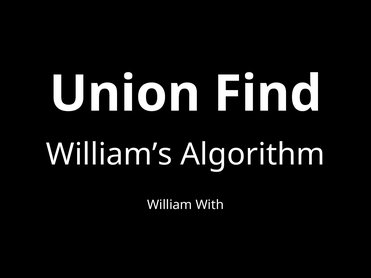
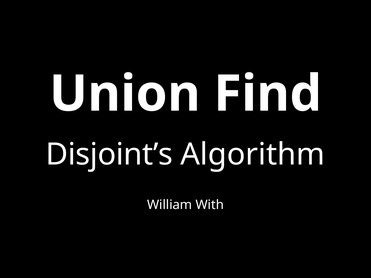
William’s: William’s -> Disjoint’s (109, 154)
